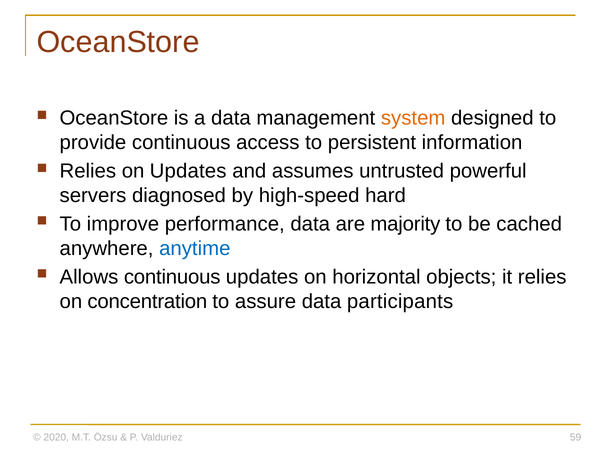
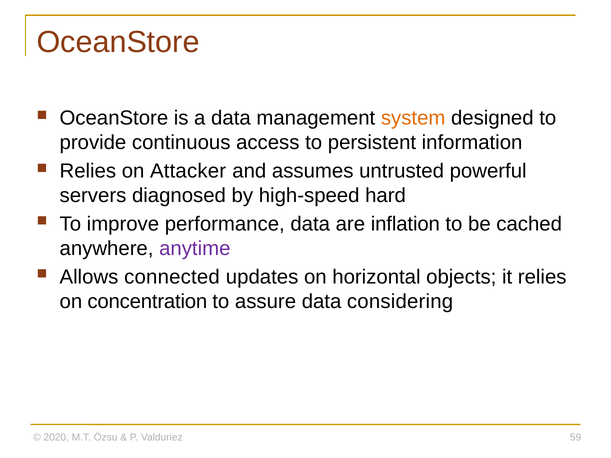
on Updates: Updates -> Attacker (188, 171)
majority: majority -> inflation (405, 224)
anytime colour: blue -> purple (195, 249)
Allows continuous: continuous -> connected (172, 277)
participants: participants -> considering (400, 302)
